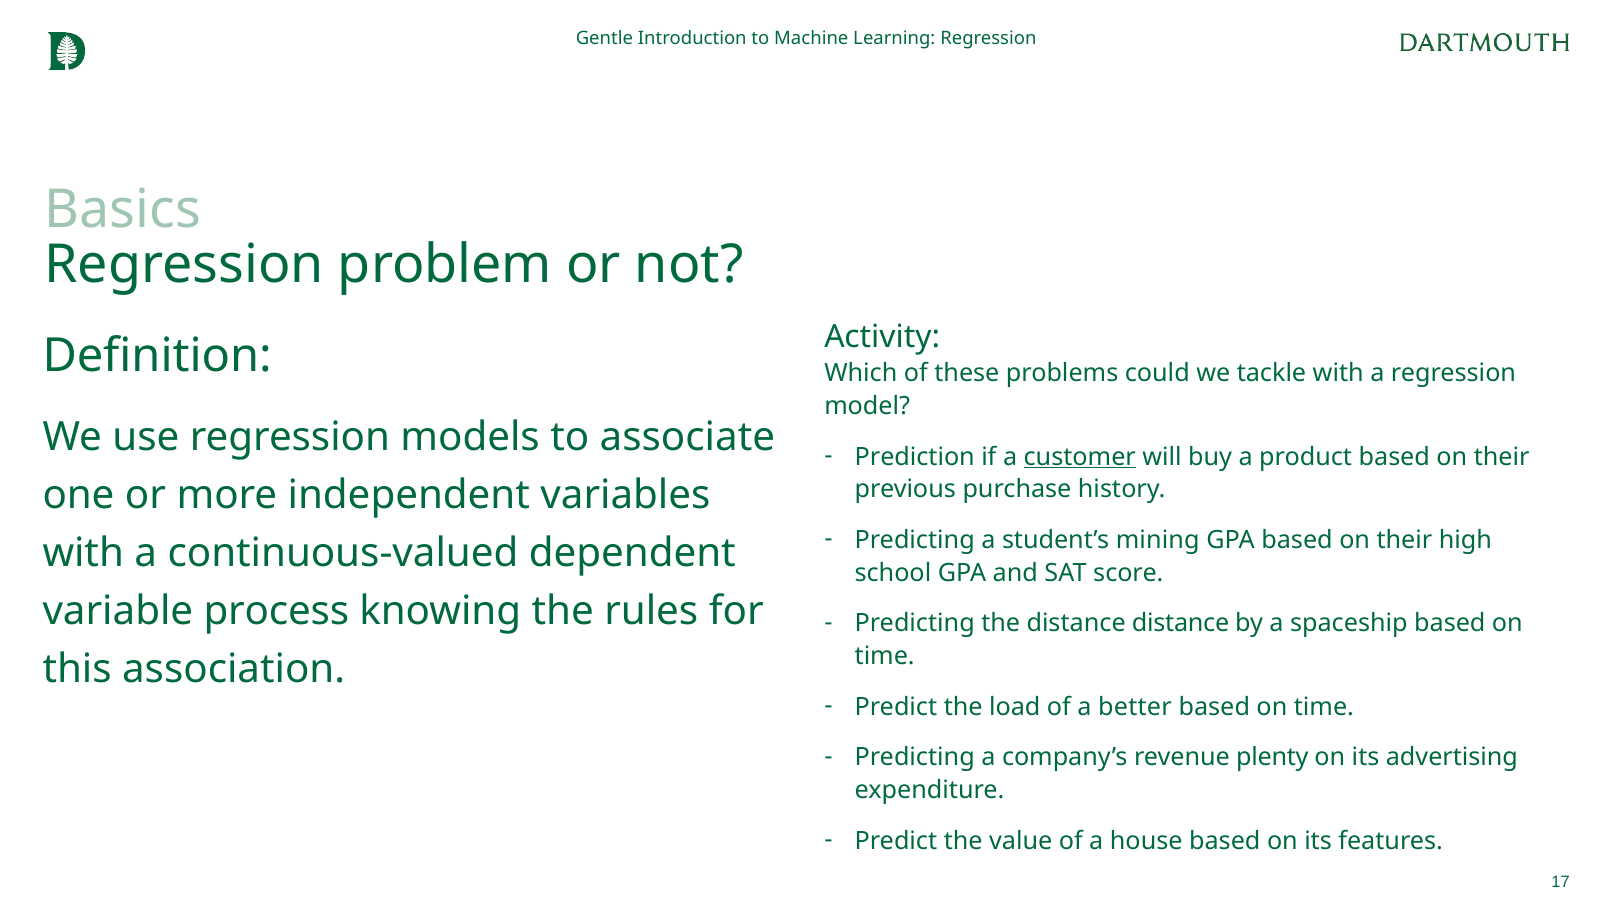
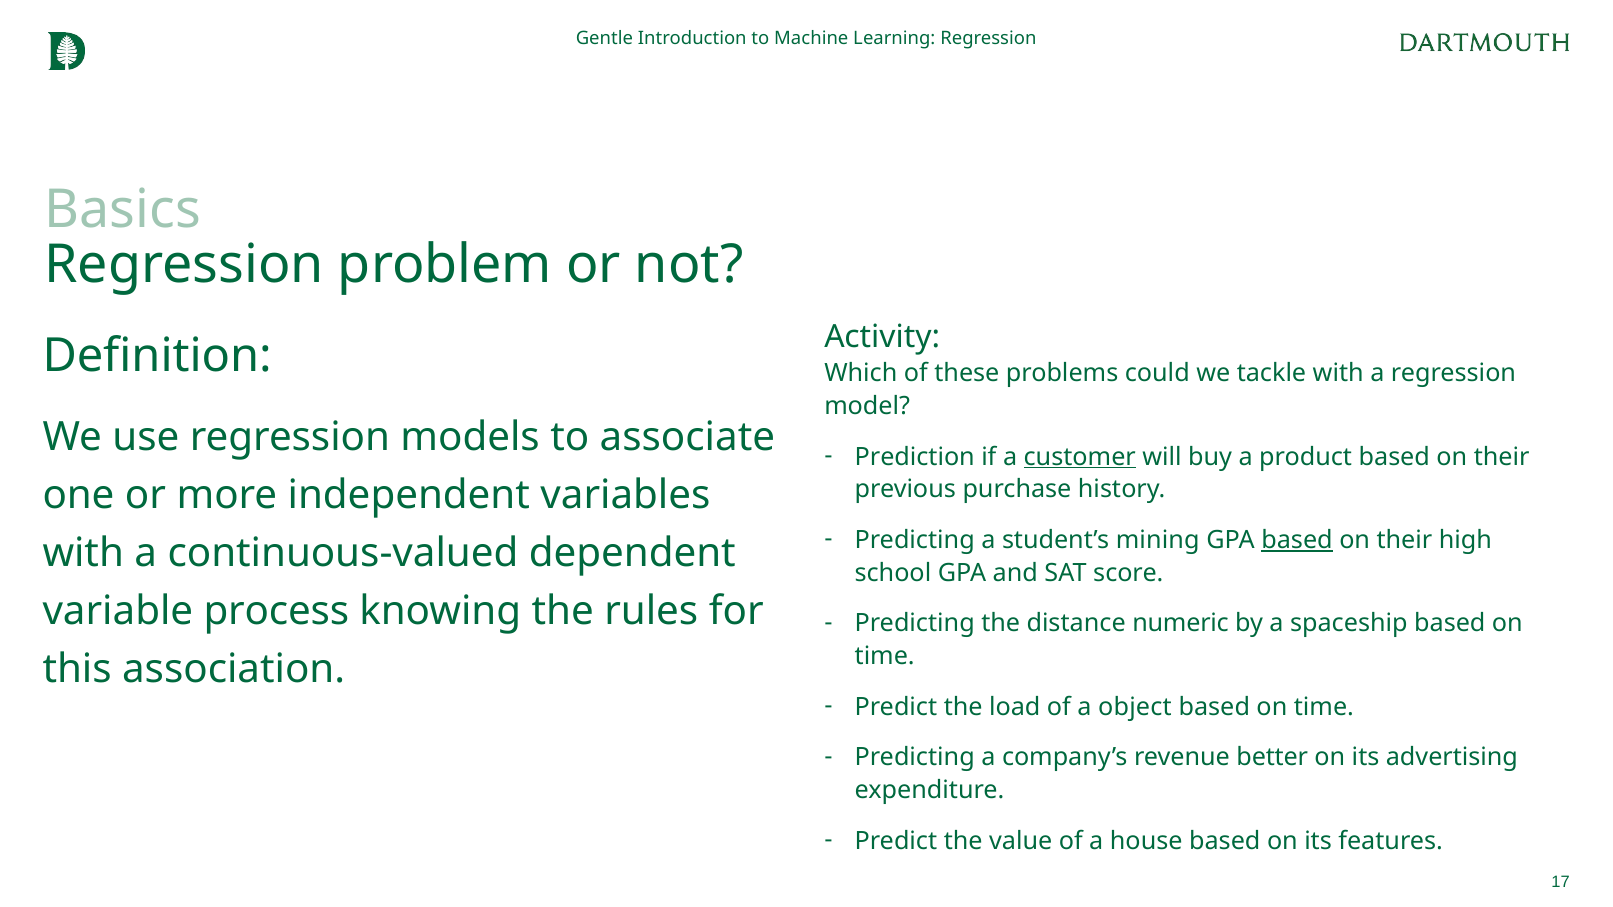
based underline: none -> present (1297, 540)
distance distance: distance -> numeric (1181, 624)
better: better -> object (1135, 707)
plenty: plenty -> better (1272, 758)
